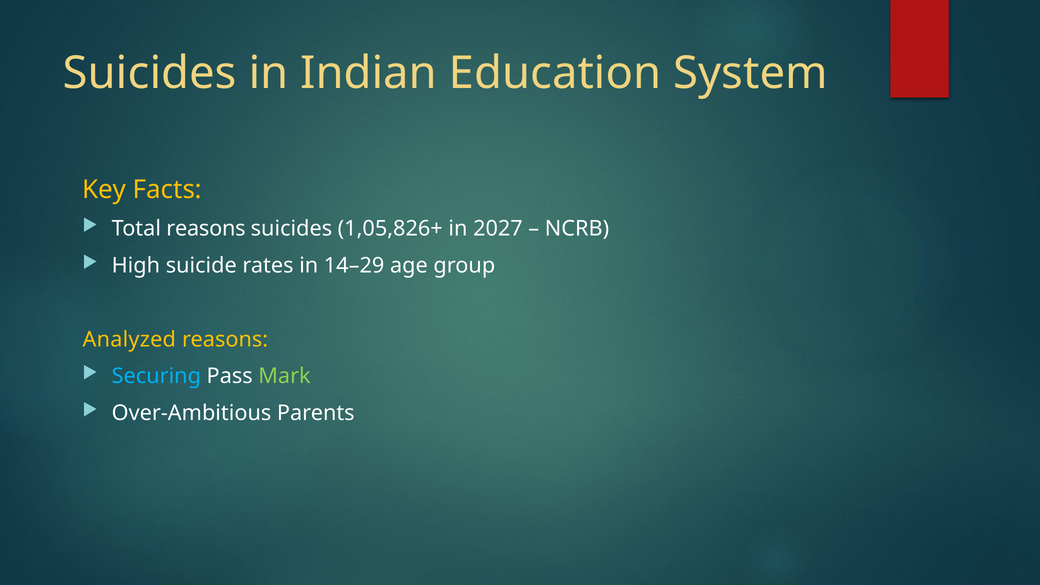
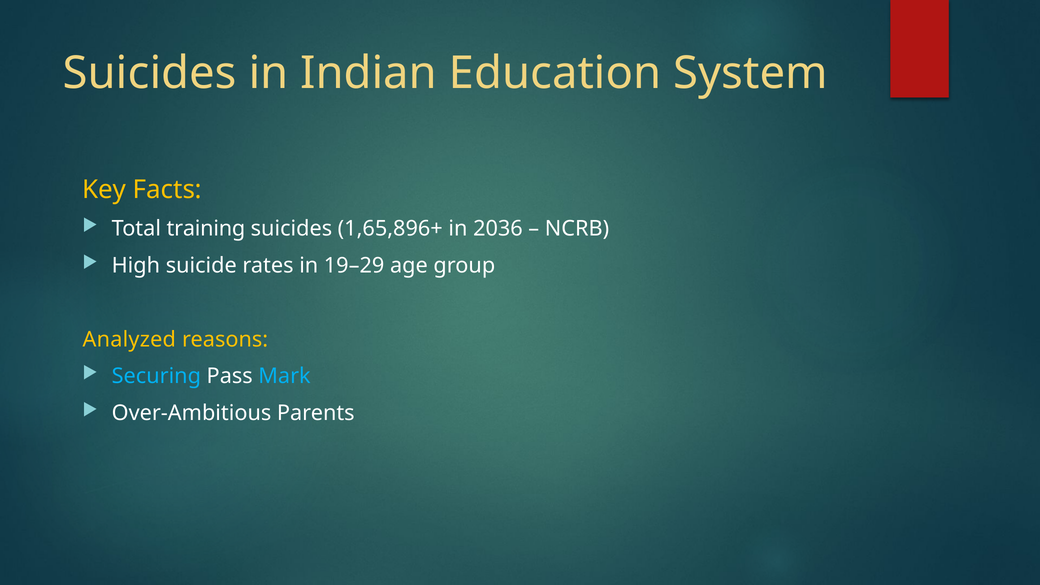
Total reasons: reasons -> training (206, 229)
1,05,826+: 1,05,826+ -> 1,65,896+ (390, 229)
2027: 2027 -> 2036 (498, 229)
14–29: 14–29 -> 19–29 (354, 266)
Mark colour: light green -> light blue (285, 376)
